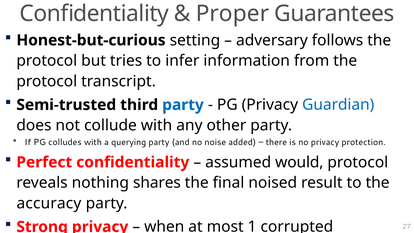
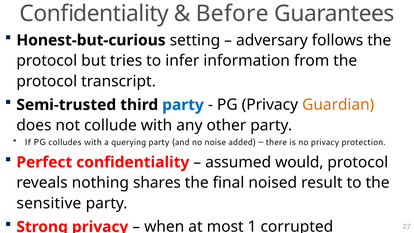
Proper: Proper -> Before (232, 14)
Guardian colour: blue -> orange (338, 105)
accuracy: accuracy -> sensitive (49, 203)
